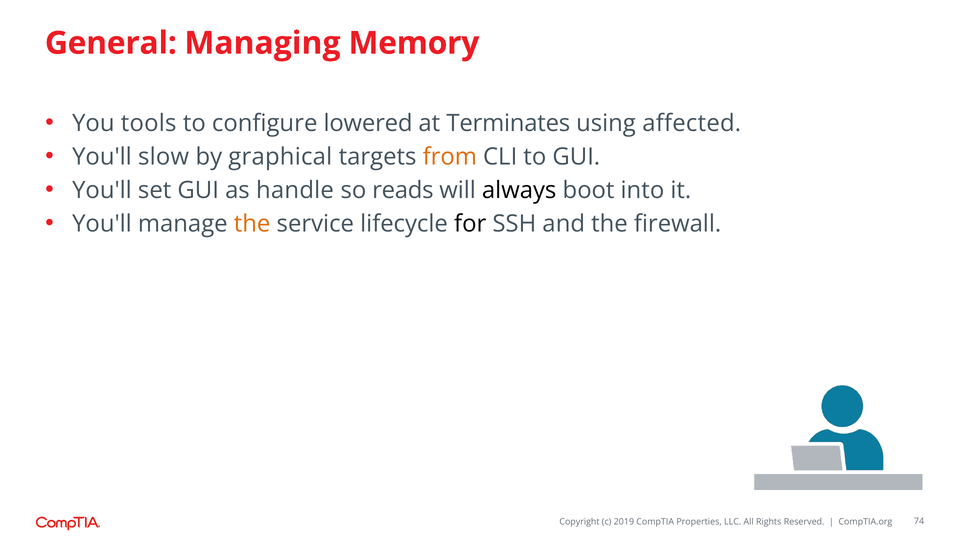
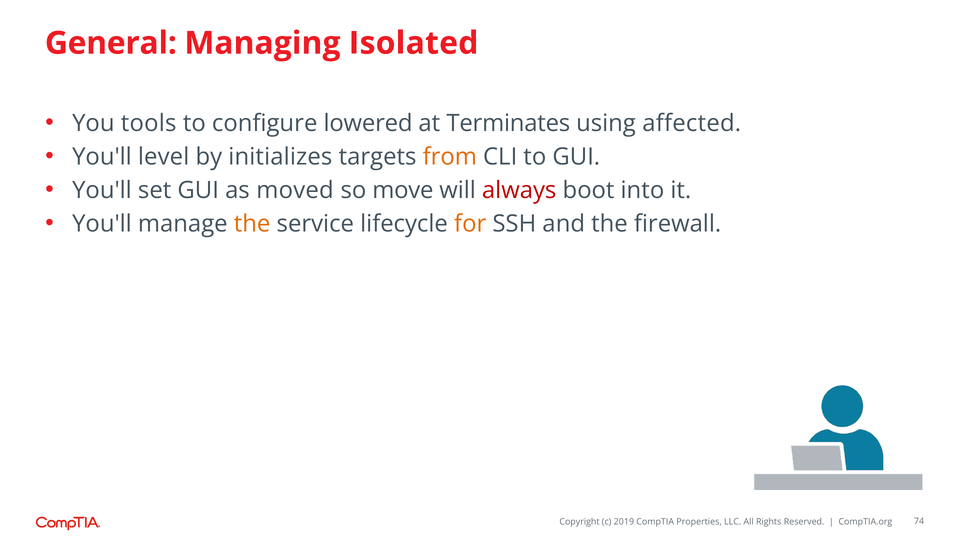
Memory: Memory -> Isolated (414, 43)
slow: slow -> level (164, 157)
graphical: graphical -> initializes (280, 157)
handle: handle -> moved (295, 190)
reads: reads -> move (403, 190)
always colour: black -> red (519, 190)
for colour: black -> orange (470, 224)
